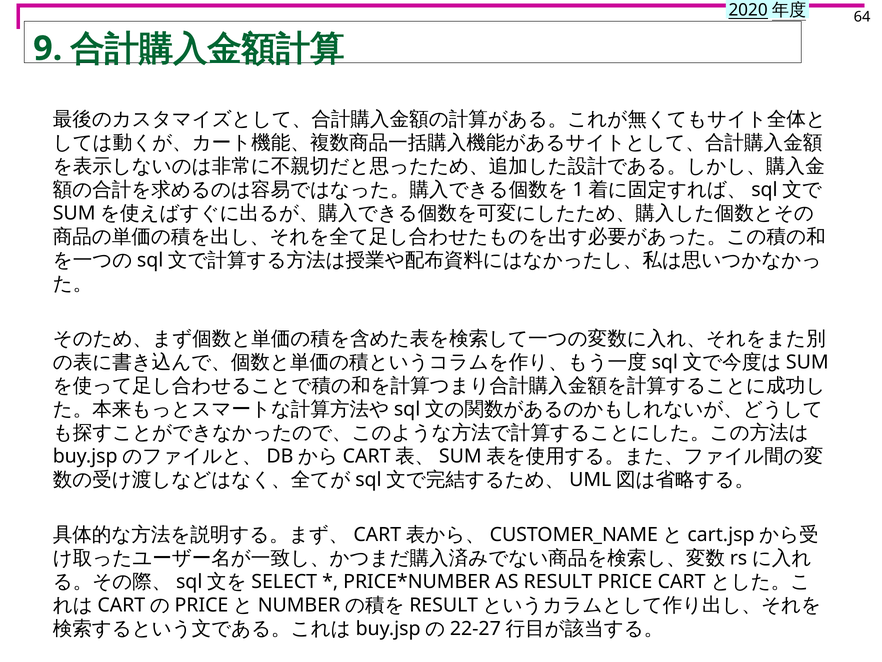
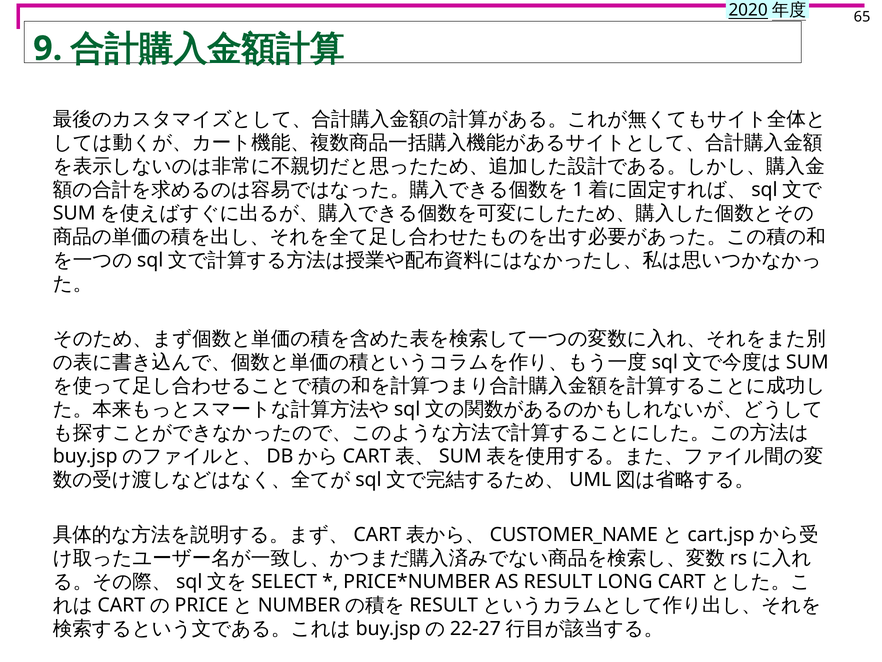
64: 64 -> 65 (862, 17)
PRICE: PRICE -> LONG (625, 581)
